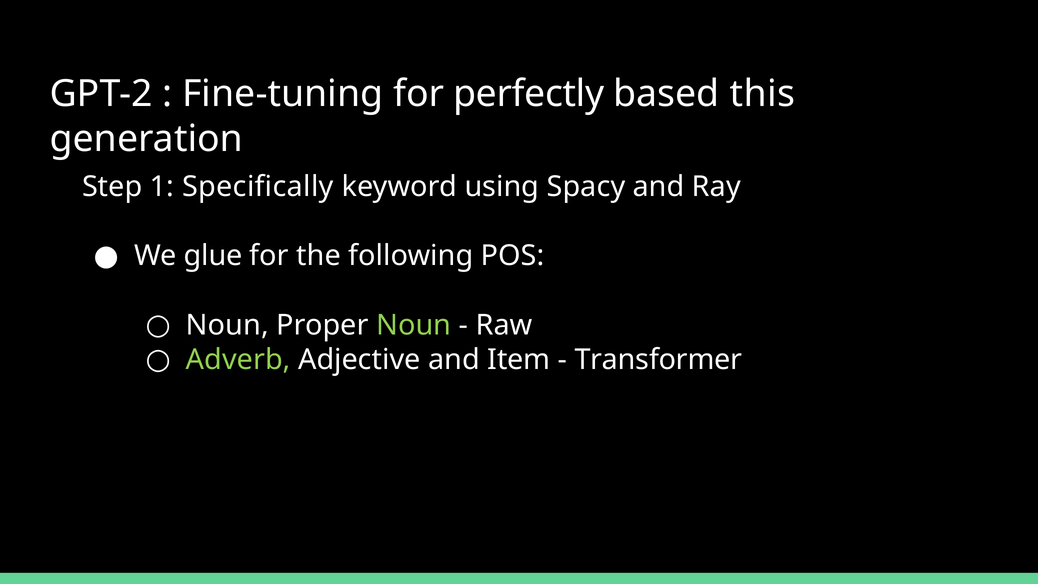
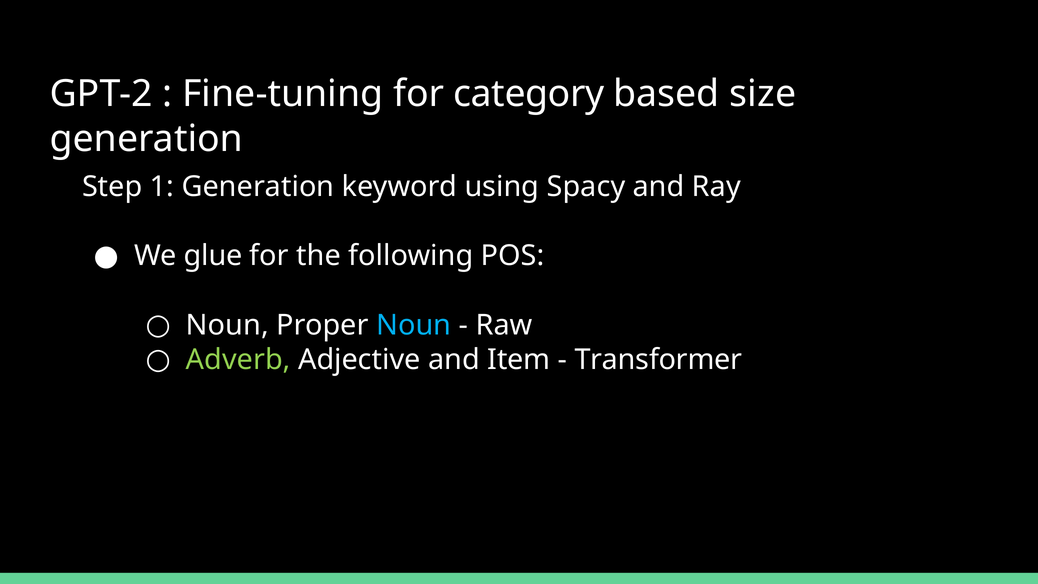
perfectly: perfectly -> category (529, 94)
this: this -> size (763, 94)
1 Specifically: Specifically -> Generation (258, 187)
Noun colour: light green -> light blue (414, 325)
